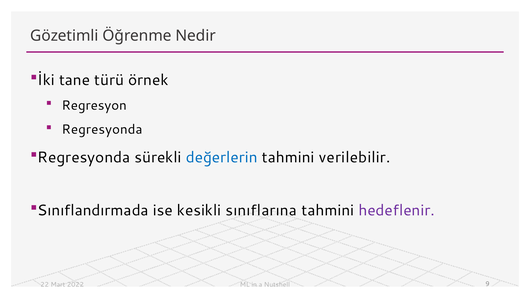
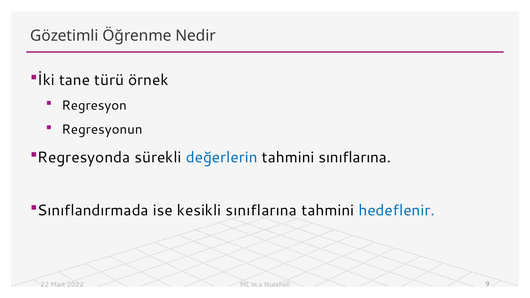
Regresyonda: Regresyonda -> Regresyonun (102, 130)
tahmini verilebilir: verilebilir -> sınıflarına (355, 157)
hedeflenir colour: purple -> blue (397, 210)
